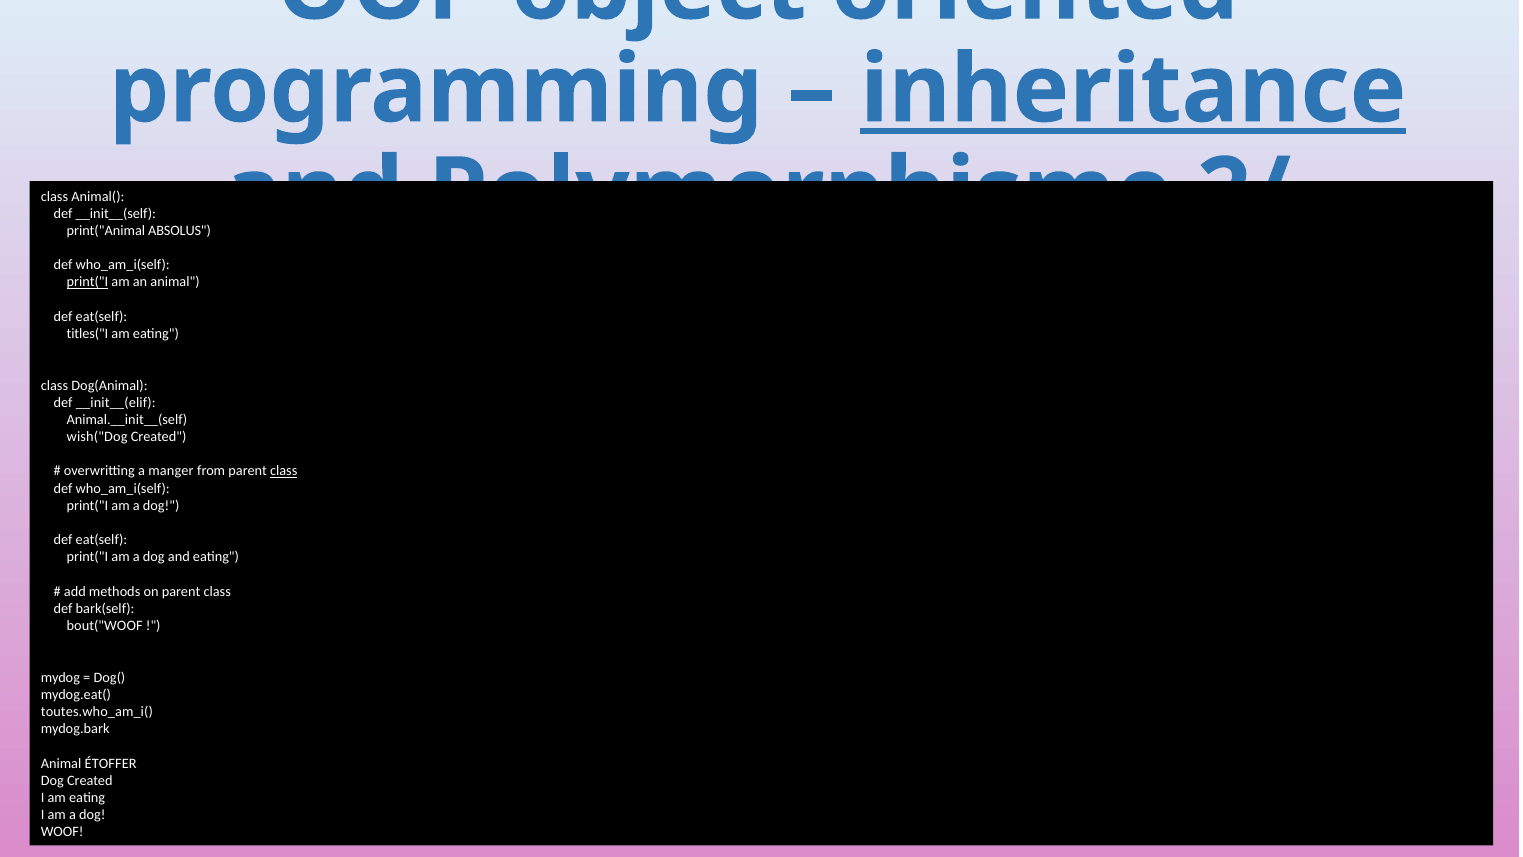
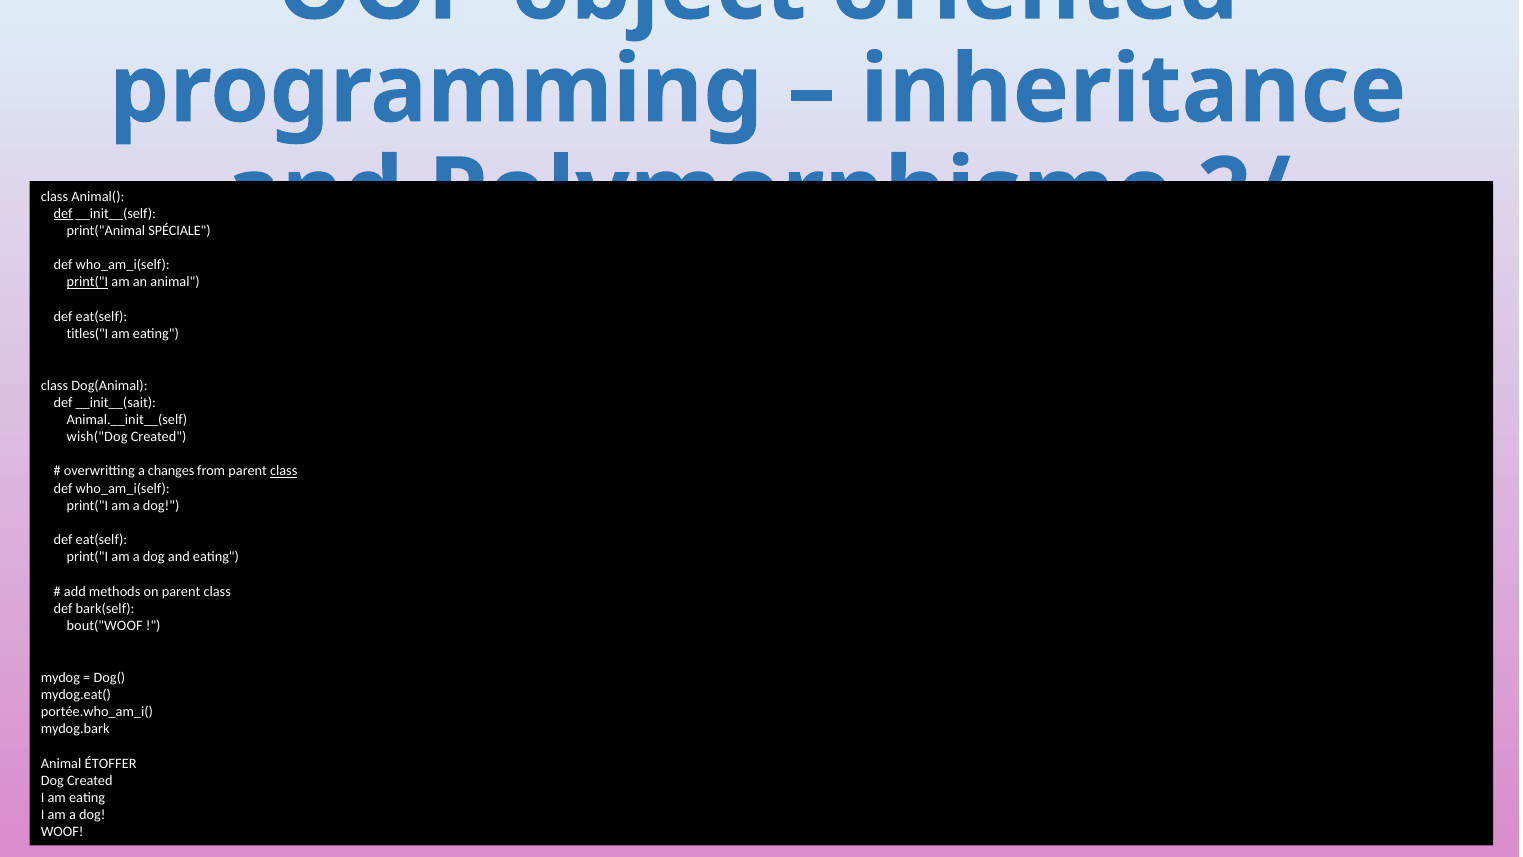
inheritance underline: present -> none (1133, 90)
def underline: none -> present (63, 213)
ABSOLUS: ABSOLUS -> SPÉCIALE (180, 231)
__init__(elif: __init__(elif -> __init__(sait (116, 402)
manger: manger -> changes (171, 471)
toutes.who_am_i(: toutes.who_am_i( -> portée.who_am_i( (97, 712)
